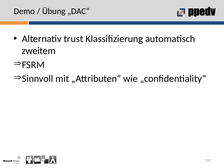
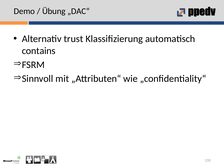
zweitem: zweitem -> contains (39, 51)
